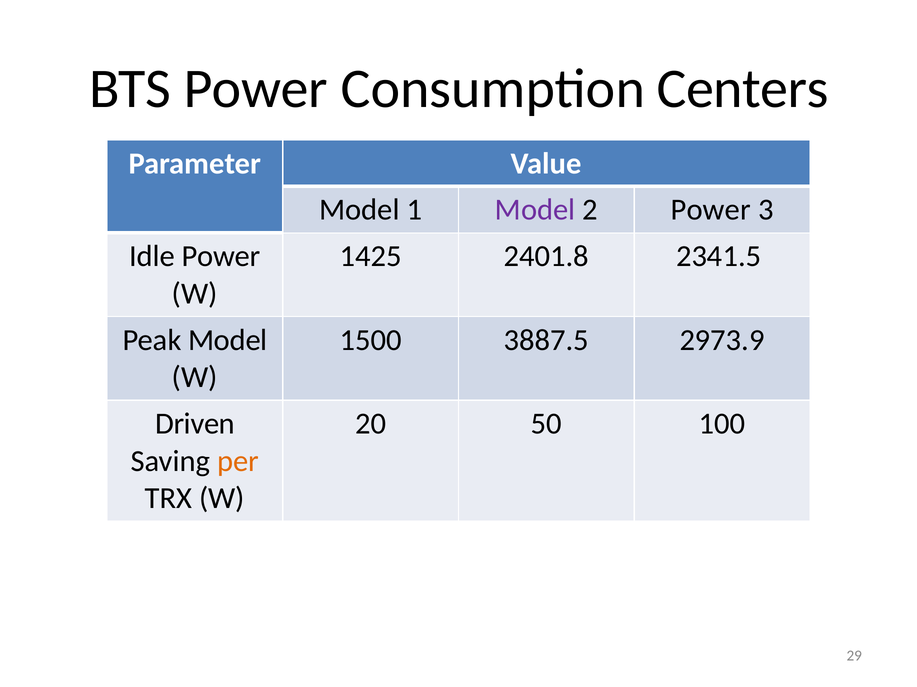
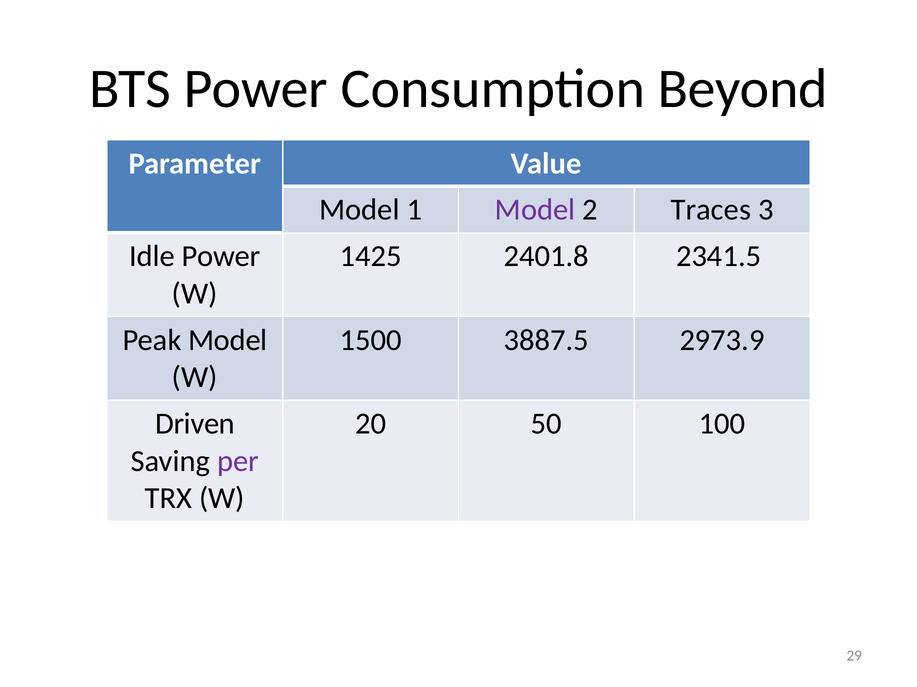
Centers: Centers -> Beyond (743, 89)
2 Power: Power -> Traces (711, 210)
per colour: orange -> purple (238, 462)
